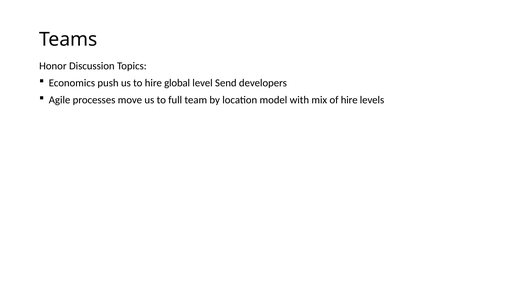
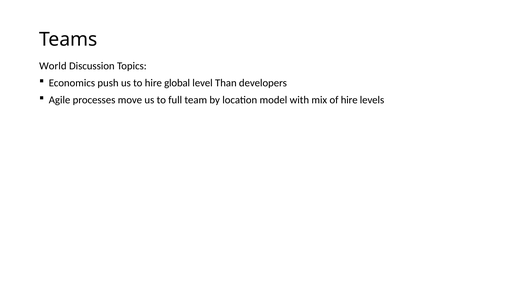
Honor: Honor -> World (53, 66)
Send: Send -> Than (226, 83)
